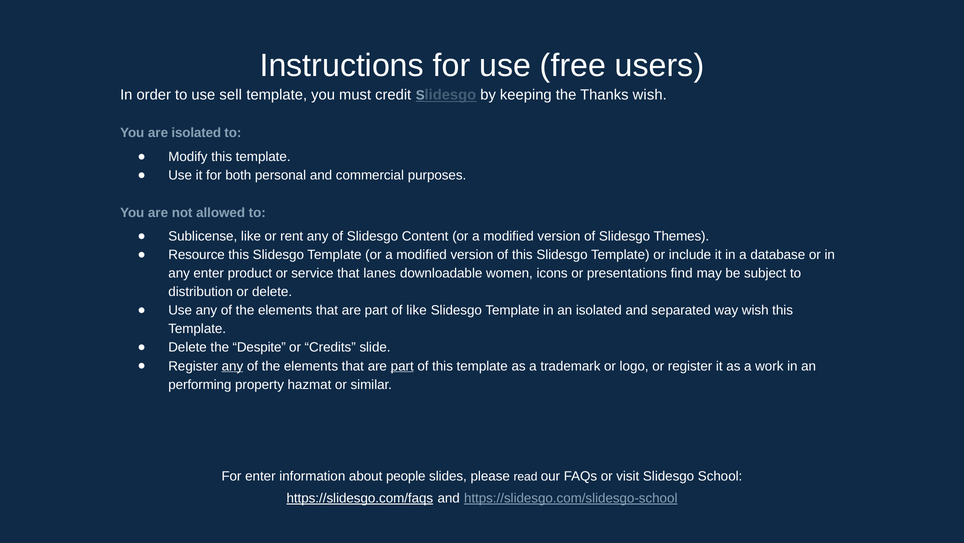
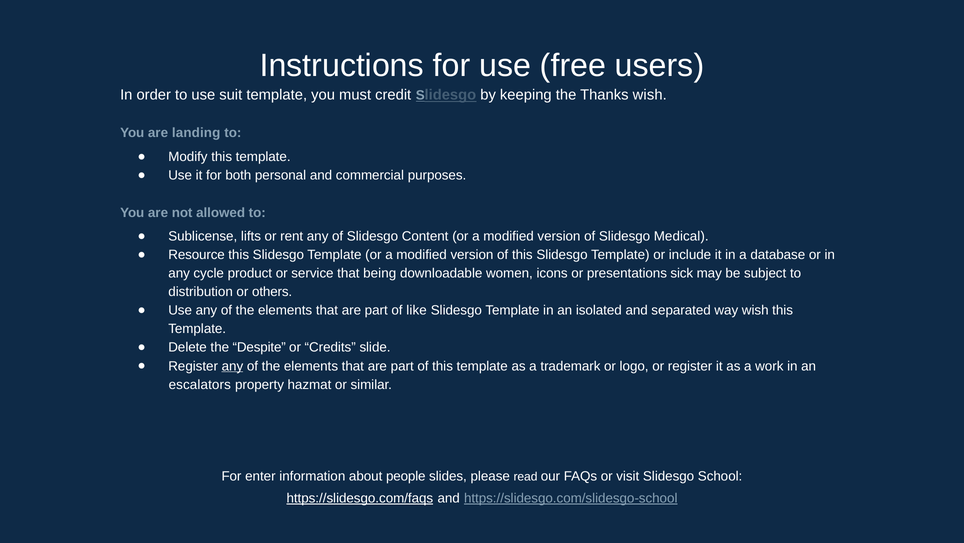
sell: sell -> suit (231, 95)
are isolated: isolated -> landing (196, 133)
Sublicense like: like -> lifts (251, 236)
Themes: Themes -> Medical (681, 236)
any enter: enter -> cycle (209, 273)
lanes: lanes -> being (380, 273)
find: find -> sick (682, 273)
or delete: delete -> others (272, 292)
part underline: present -> none (402, 366)
performing: performing -> escalators (200, 384)
